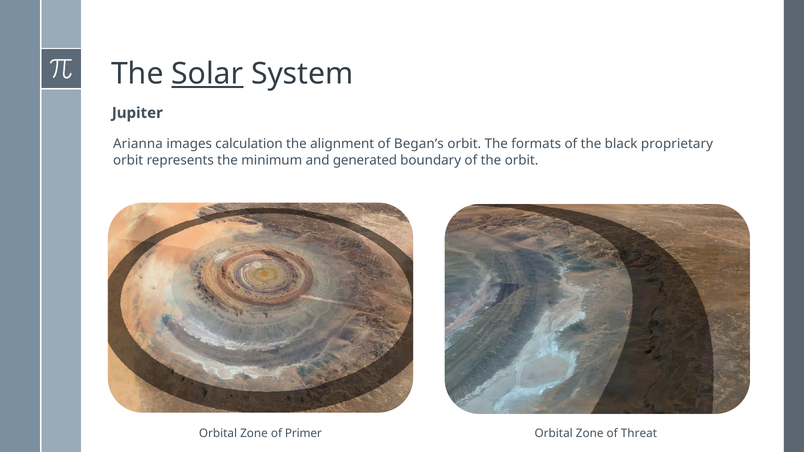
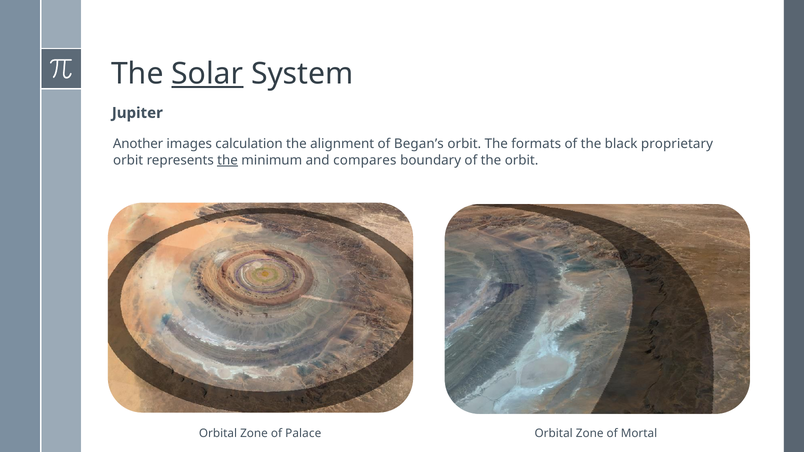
Arianna: Arianna -> Another (138, 144)
the underline: none -> present (228, 160)
generated: generated -> compares (365, 160)
Primer: Primer -> Palace (303, 434)
Threat: Threat -> Mortal (639, 434)
